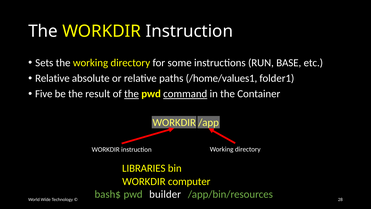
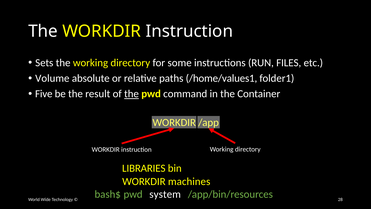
BASE: BASE -> FILES (289, 63)
Relative: Relative -> Volume (52, 78)
command underline: present -> none (185, 94)
computer: computer -> machines (189, 181)
builder: builder -> system (165, 194)
